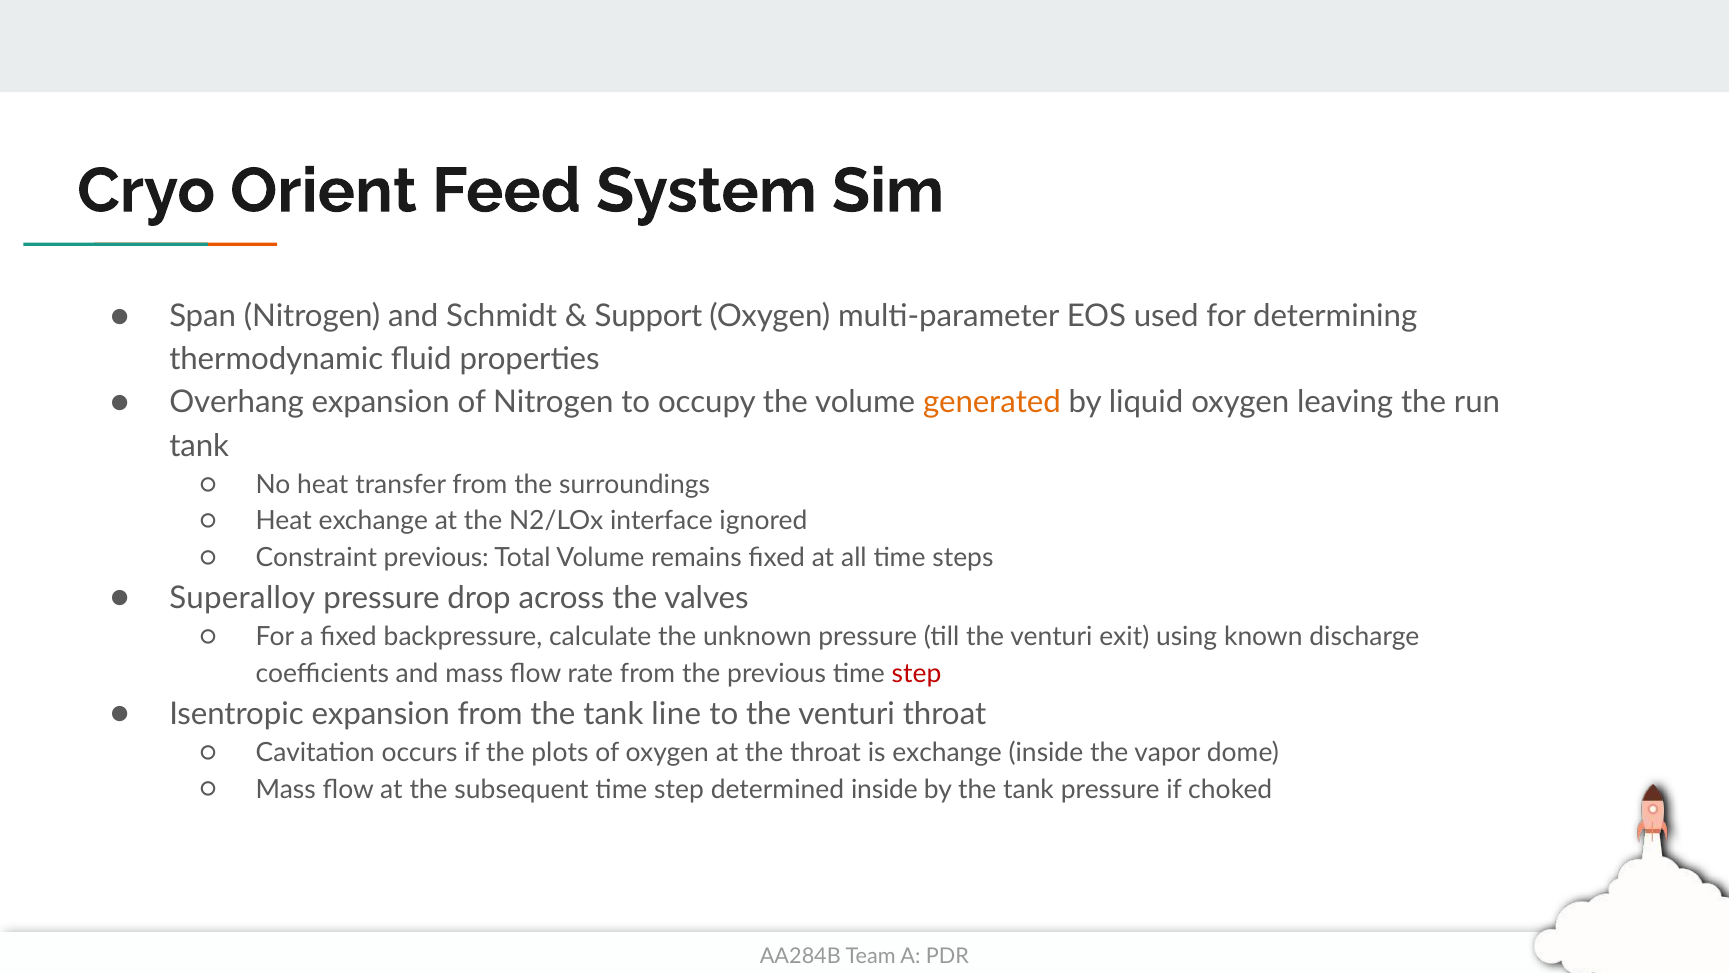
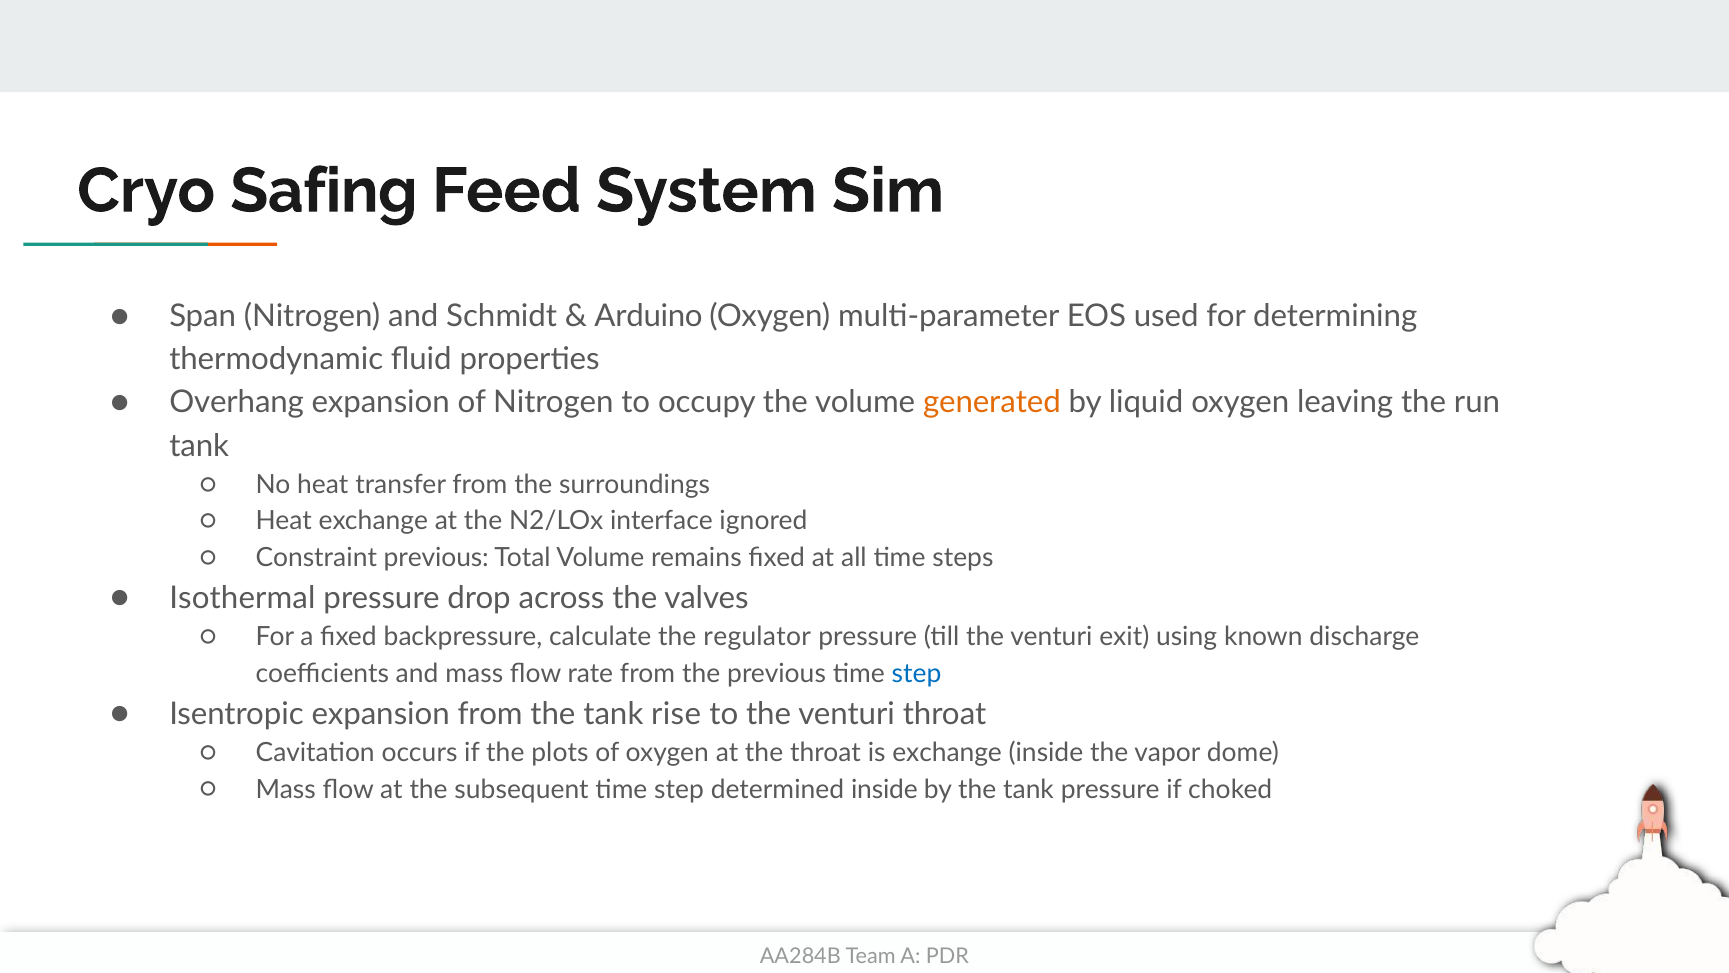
Orient: Orient -> Safing (324, 191)
Support: Support -> Arduino (649, 316)
Superalloy: Superalloy -> Isothermal (242, 598)
unknown: unknown -> regulator (757, 637)
step colour: red -> blue (917, 673)
line: line -> rise (676, 714)
